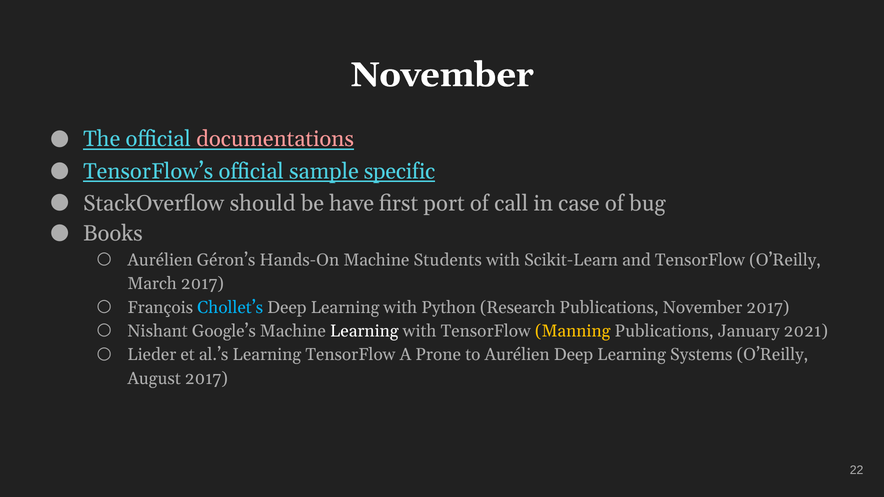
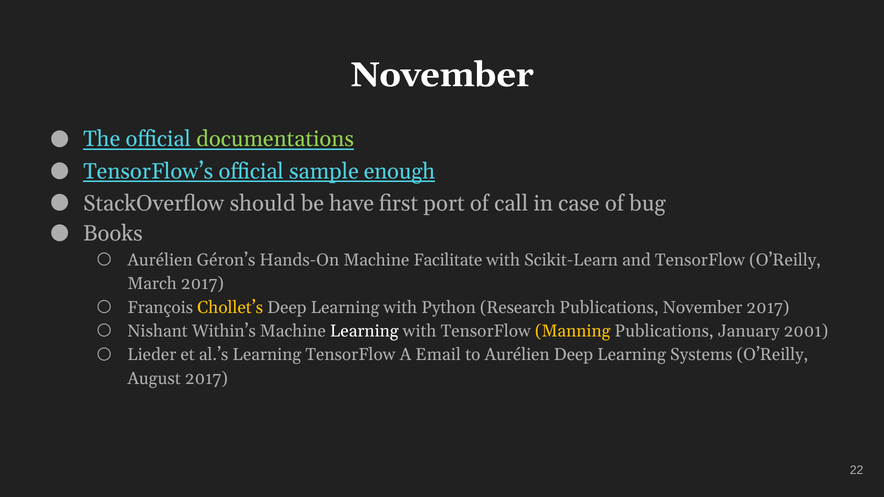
documentations colour: pink -> light green (275, 139)
specific: specific -> enough (399, 171)
Students: Students -> Facilitate (448, 260)
Chollet’s colour: light blue -> yellow (230, 308)
Google’s: Google’s -> Within’s (224, 331)
2021: 2021 -> 2001 (806, 331)
Prone: Prone -> Email (438, 355)
